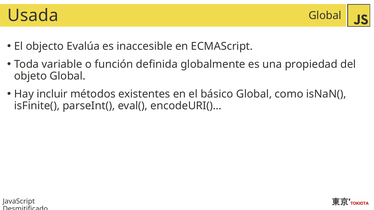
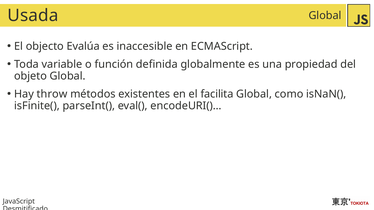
incluir: incluir -> throw (52, 94)
básico: básico -> facilita (217, 94)
